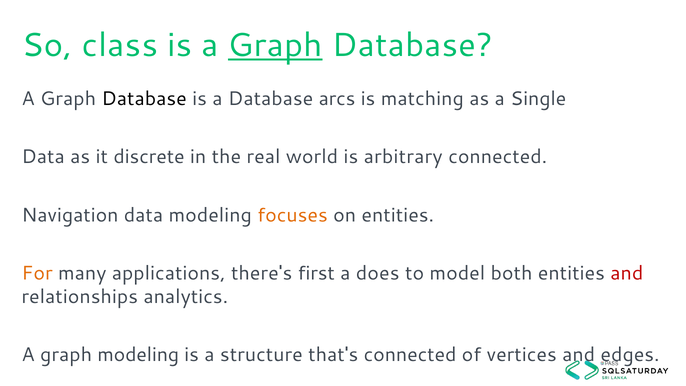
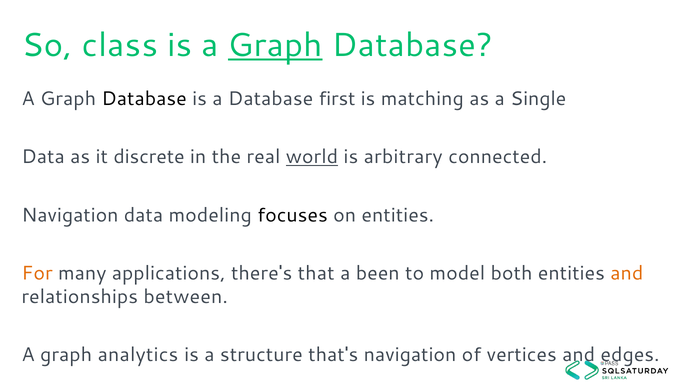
arcs: arcs -> first (337, 99)
world underline: none -> present (312, 157)
focuses colour: orange -> black (293, 215)
first: first -> that (316, 273)
does: does -> been (378, 273)
and colour: red -> orange (627, 273)
analytics: analytics -> between (186, 297)
graph modeling: modeling -> analytics (138, 355)
that's connected: connected -> navigation (410, 355)
